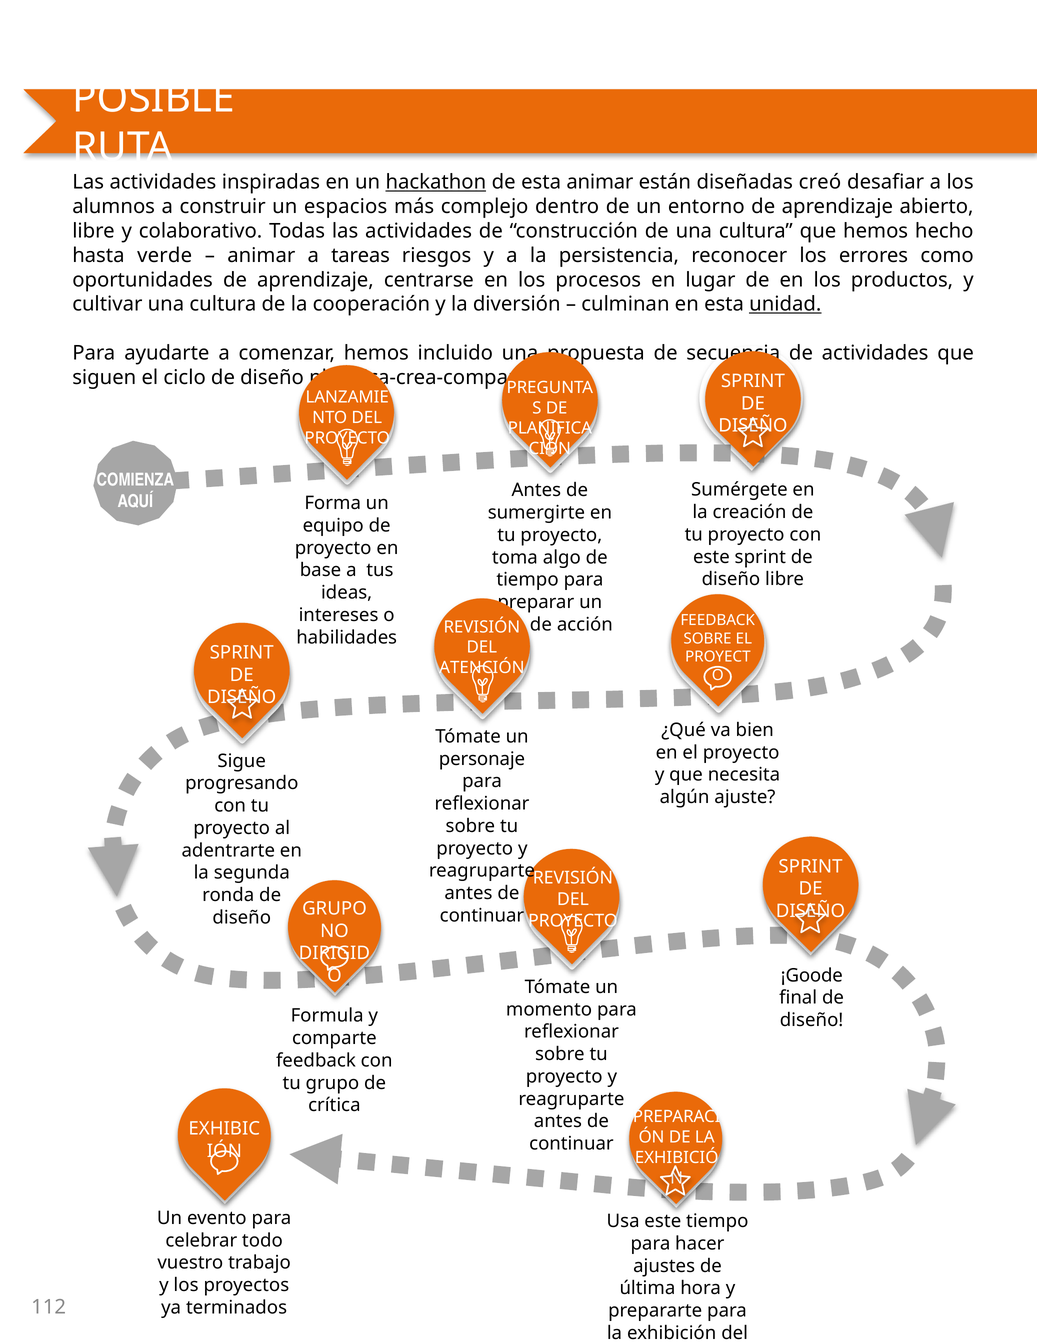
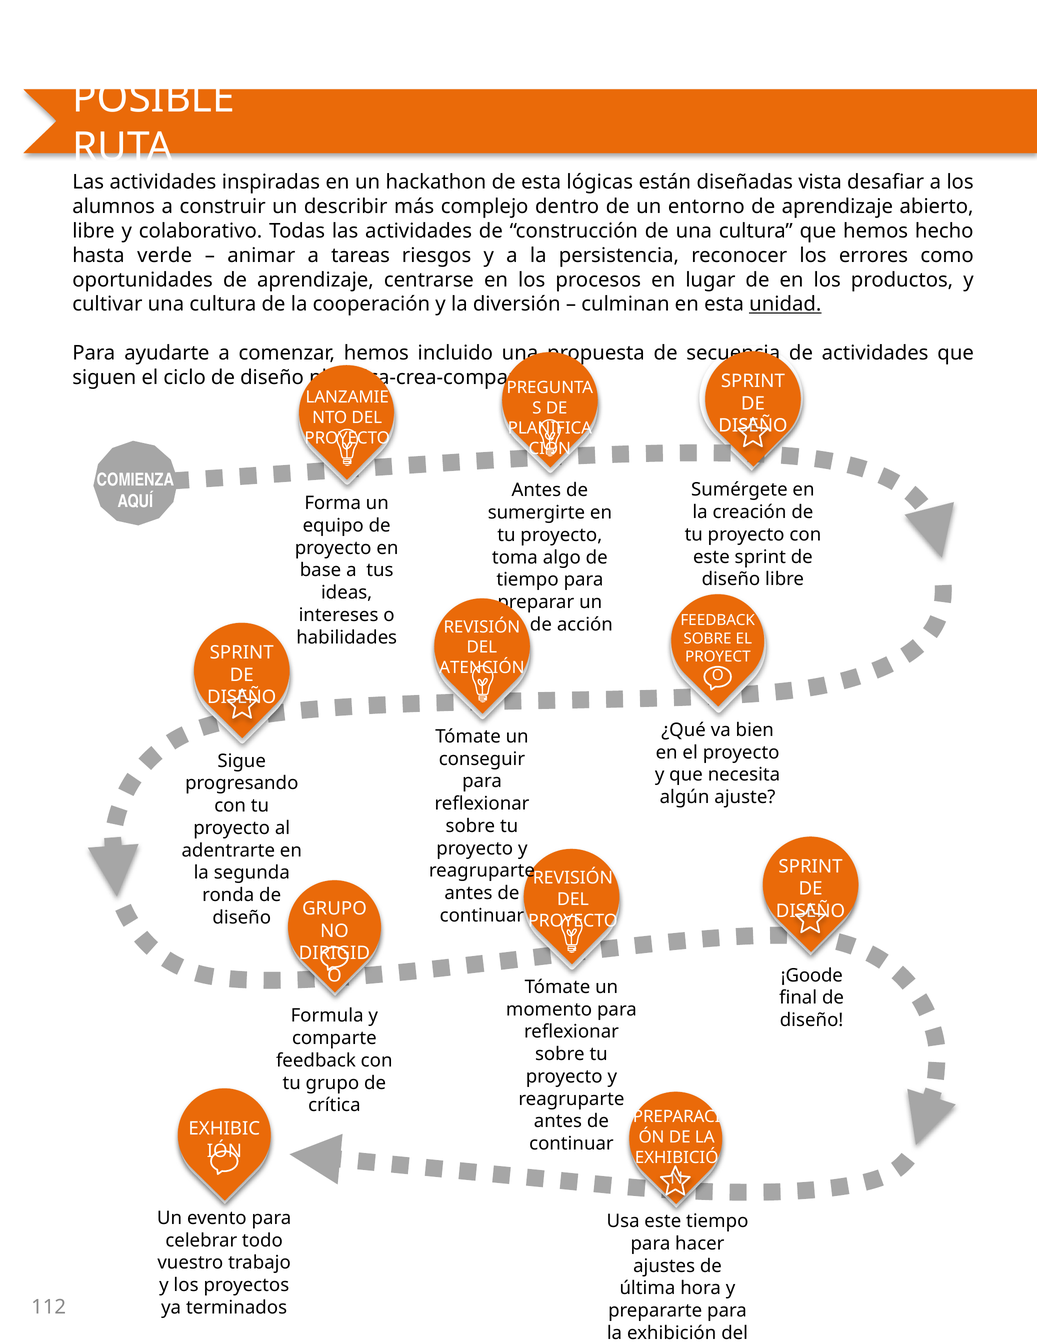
hackathon underline: present -> none (436, 182)
esta animar: animar -> lógicas (600, 182)
creó: creó -> vista (820, 182)
espacios: espacios -> describir (346, 207)
personaje: personaje -> conseguir (482, 759)
